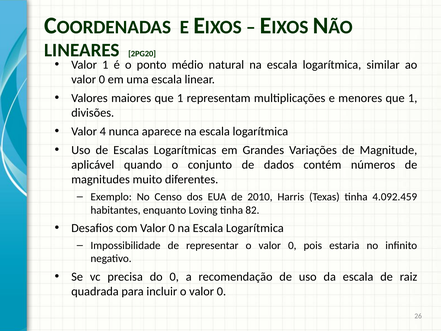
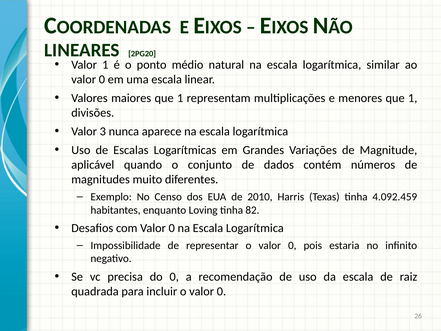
4: 4 -> 3 (103, 131)
